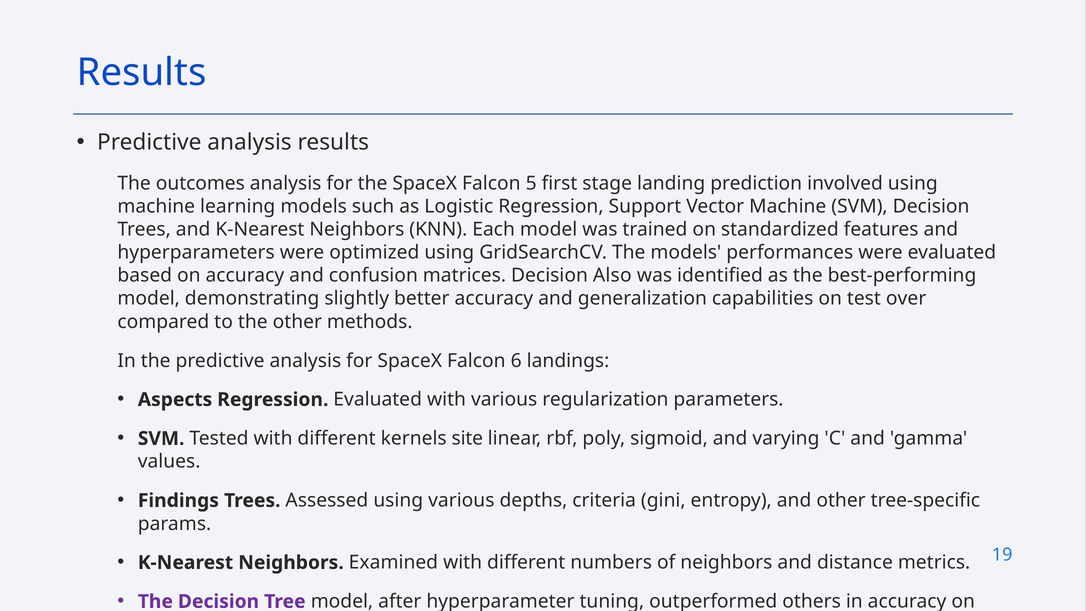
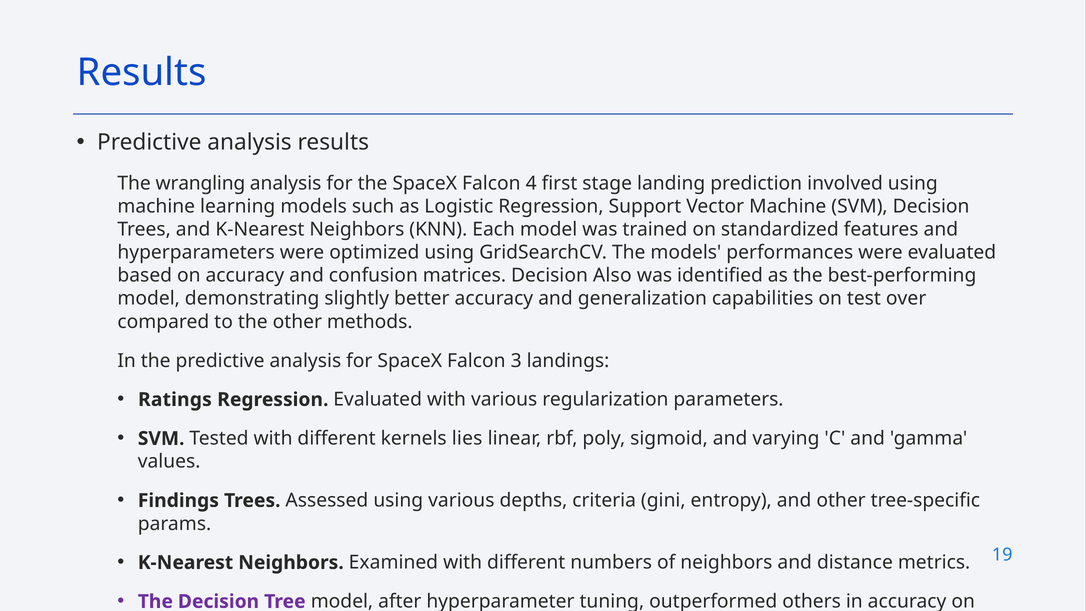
outcomes: outcomes -> wrangling (200, 183)
5: 5 -> 4 (531, 183)
6: 6 -> 3 (516, 361)
Aspects: Aspects -> Ratings (175, 400)
site: site -> lies (467, 438)
